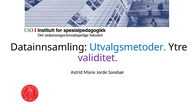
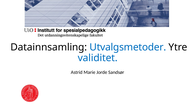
validitet colour: purple -> blue (98, 58)
